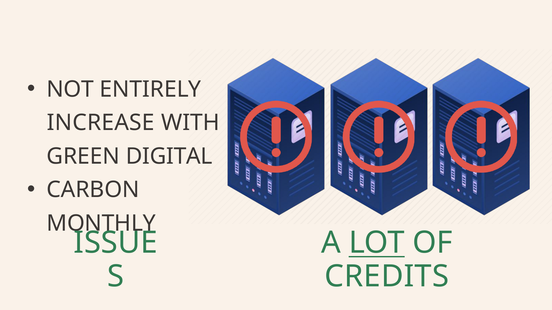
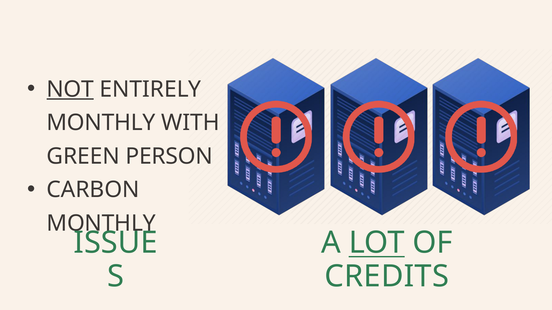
NOT underline: none -> present (70, 89)
INCREASE: INCREASE -> MONTHLY (101, 123)
DIGITAL: DIGITAL -> PERSON (169, 157)
